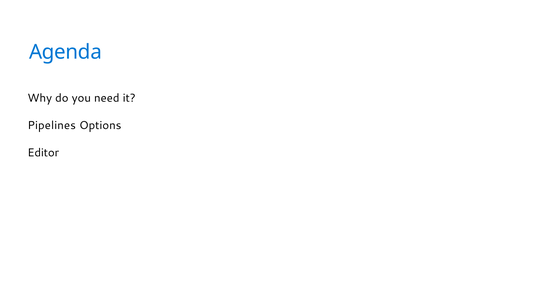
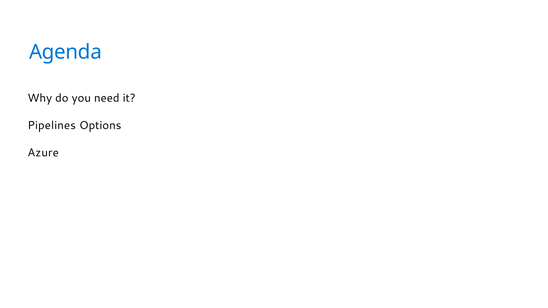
Editor: Editor -> Azure (43, 153)
